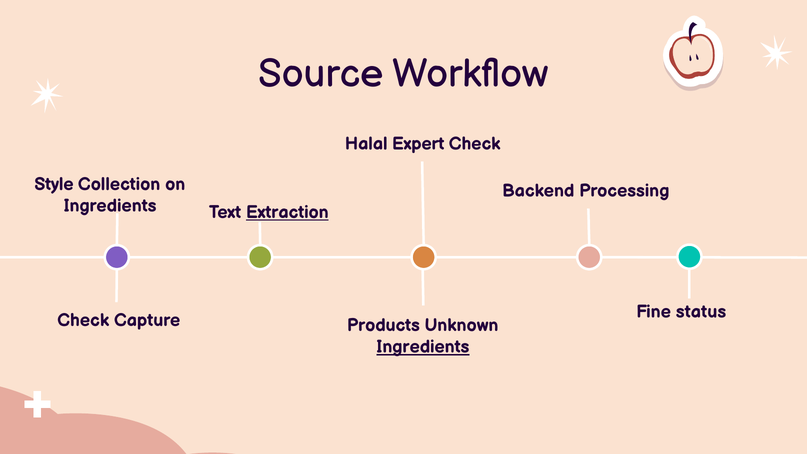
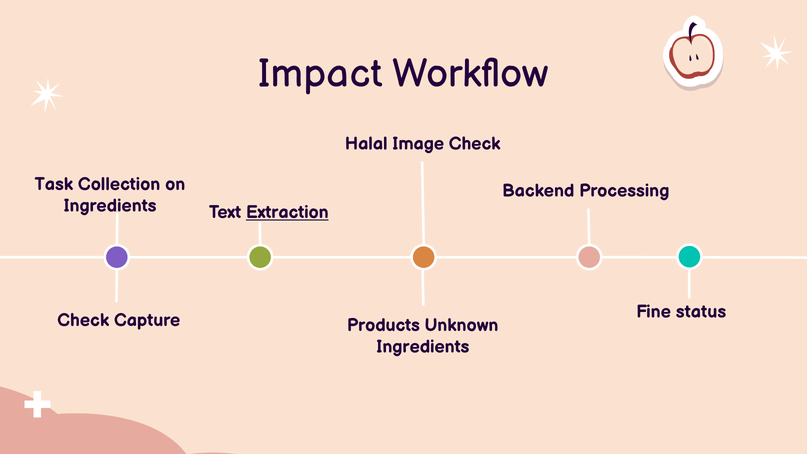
Source: Source -> Impact (321, 74)
Expert: Expert -> Image (418, 144)
Style: Style -> Task (54, 184)
Ingredients underline: present -> none (423, 347)
